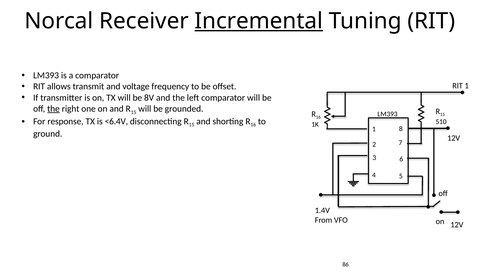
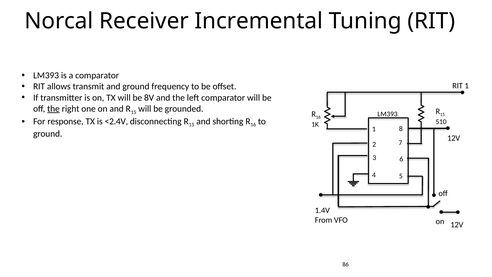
Incremental underline: present -> none (259, 21)
and voltage: voltage -> ground (136, 86)
<6.4V: <6.4V -> <2.4V (116, 121)
